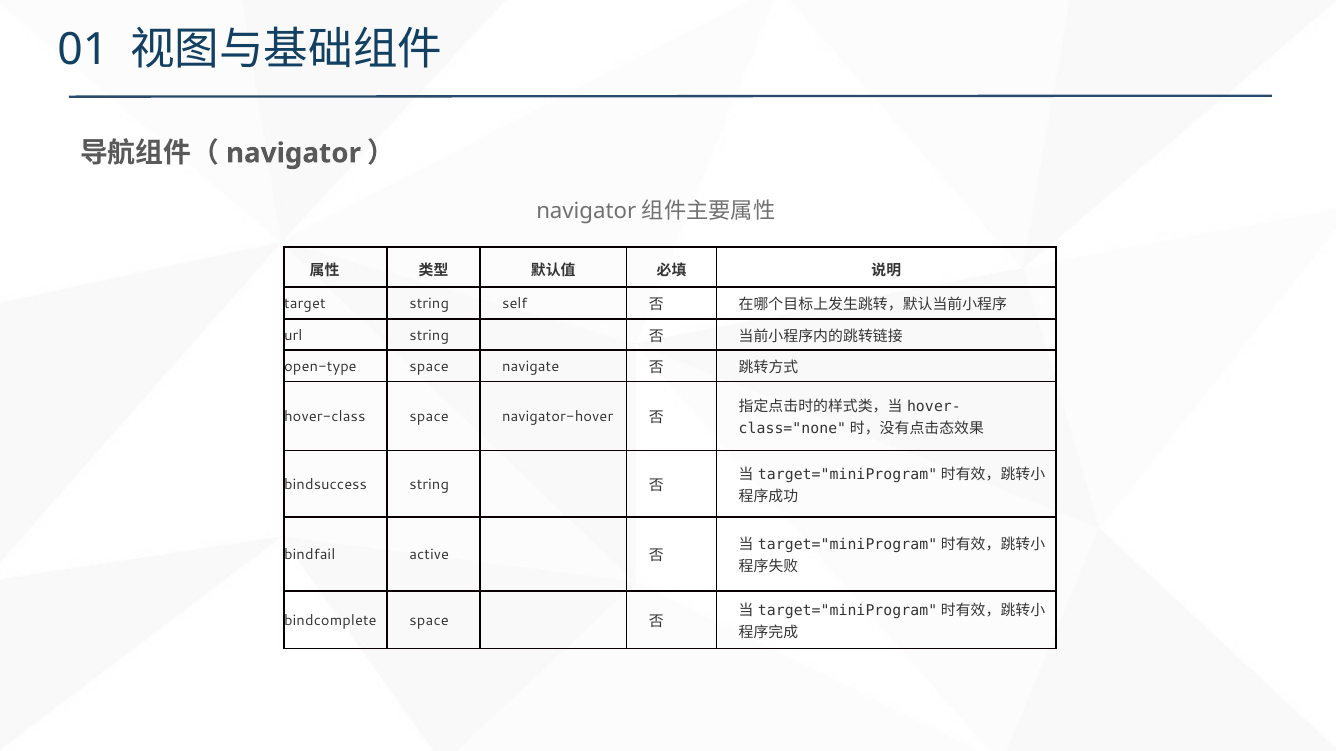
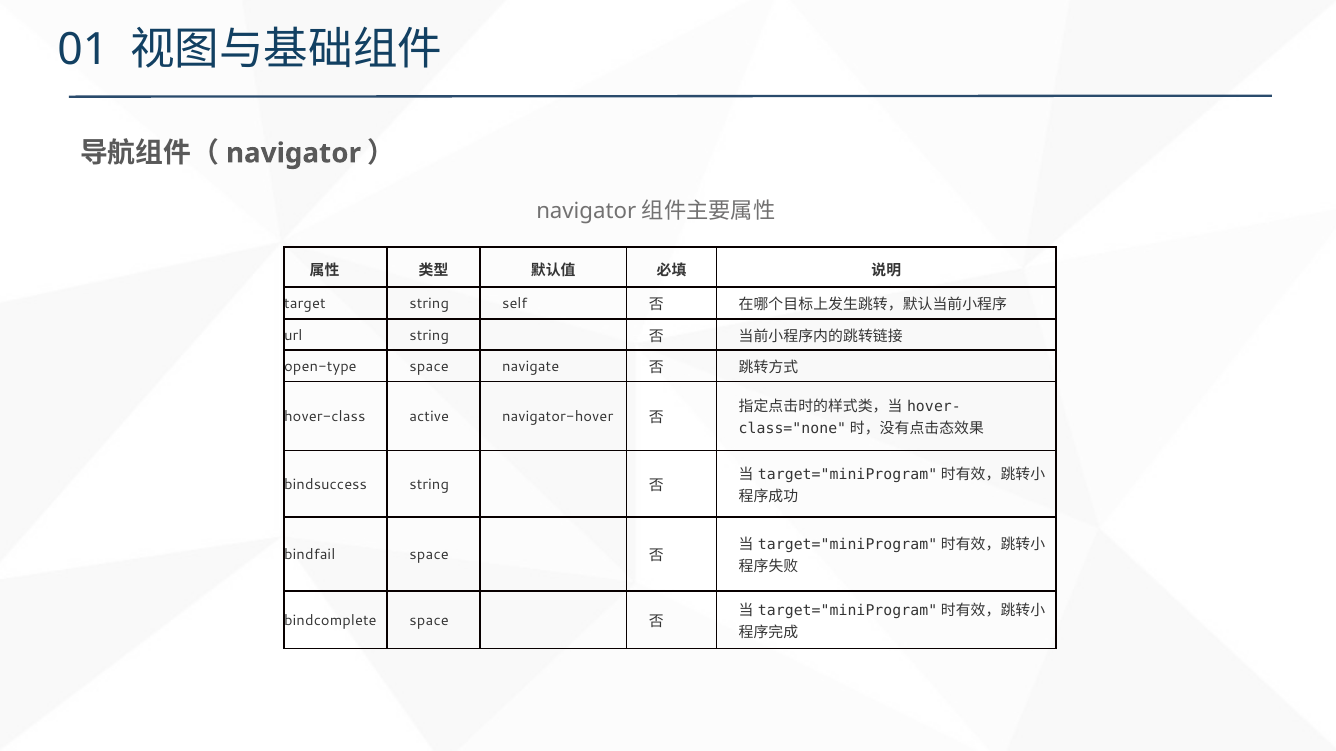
hover-class space: space -> active (429, 417)
bindfail active: active -> space (429, 555)
